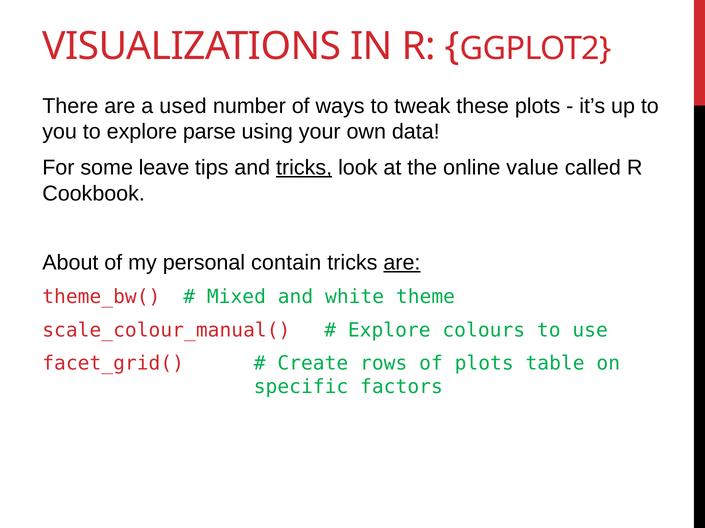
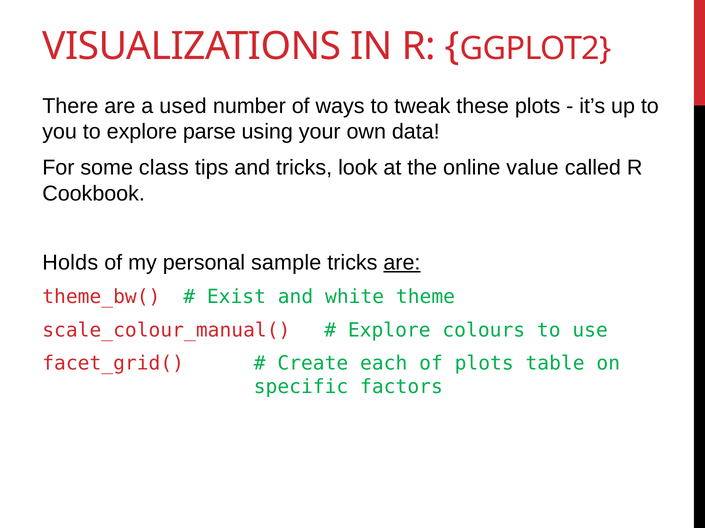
leave: leave -> class (164, 168)
tricks underline: present -> none (304, 168)
About: About -> Holds (70, 263)
contain: contain -> sample (286, 263)
Mixed: Mixed -> Exist (236, 297)
rows: rows -> each (384, 364)
